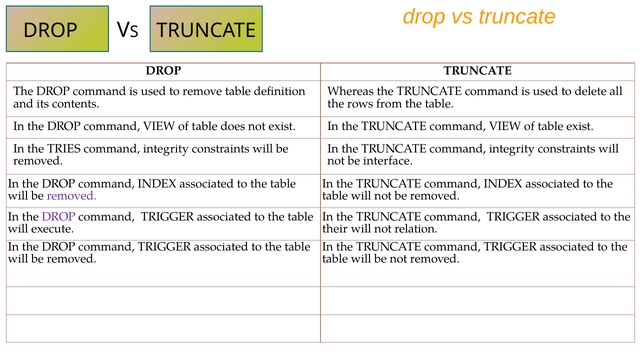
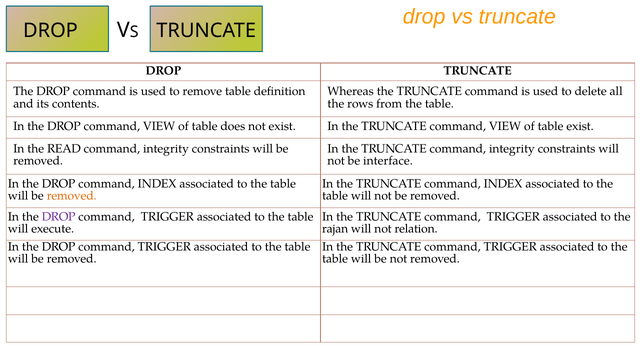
TRIES: TRIES -> READ (64, 149)
removed colour: purple -> orange (72, 196)
their: their -> rajan (335, 229)
